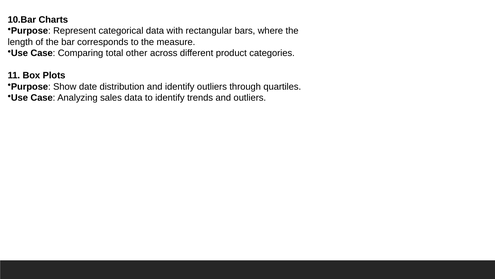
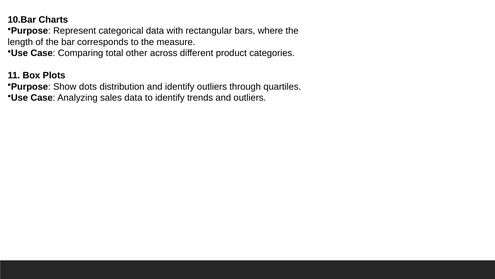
date: date -> dots (88, 87)
